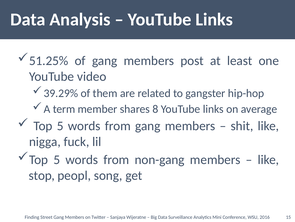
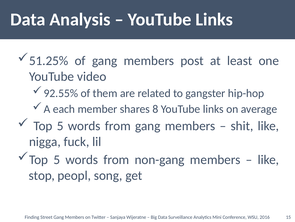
39.29%: 39.29% -> 92.55% (61, 93)
term: term -> each (64, 109)
